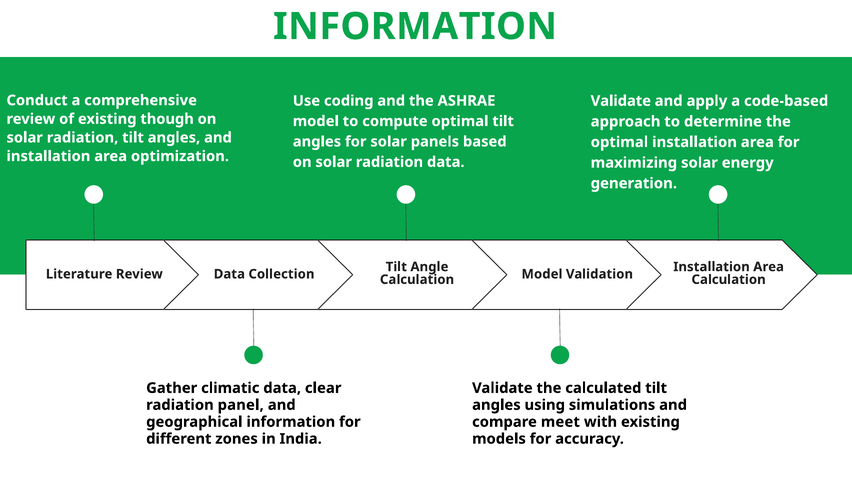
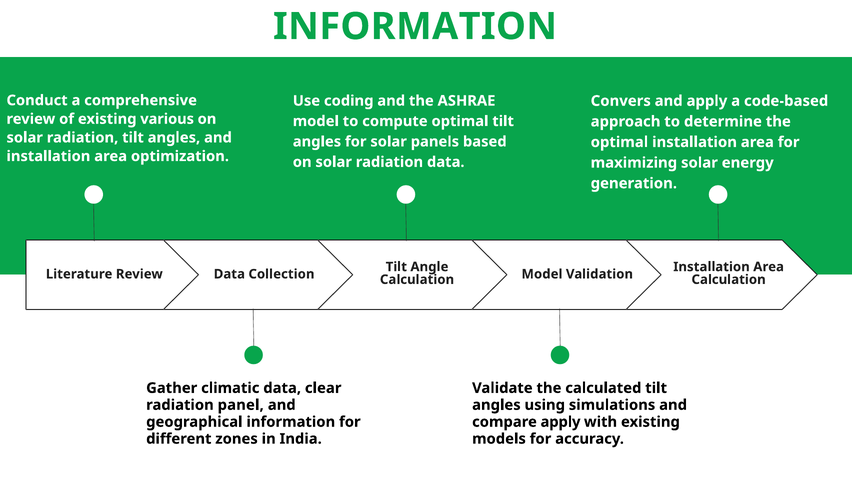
Validate: Validate -> Convers (621, 101)
though: though -> various (167, 119)
compare meet: meet -> apply (560, 422)
